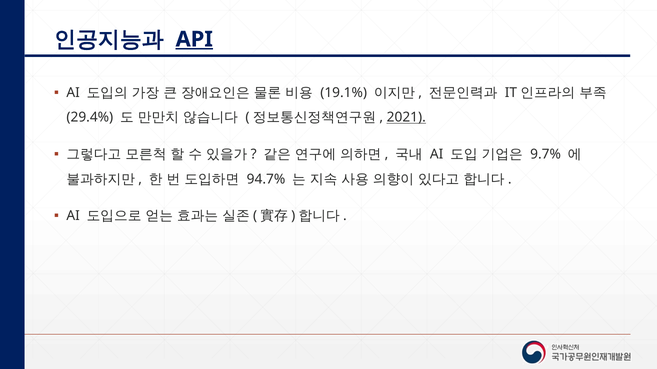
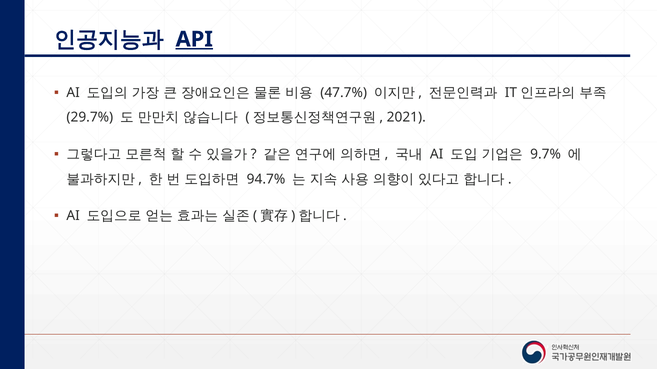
19.1%: 19.1% -> 47.7% (344, 93)
29.4%: 29.4% -> 29.7% (90, 118)
2021 underline: present -> none (406, 118)
